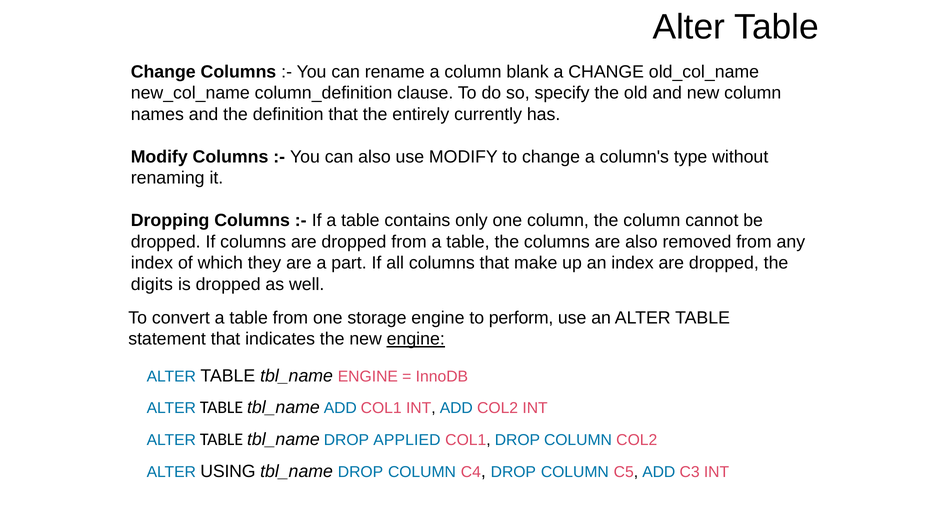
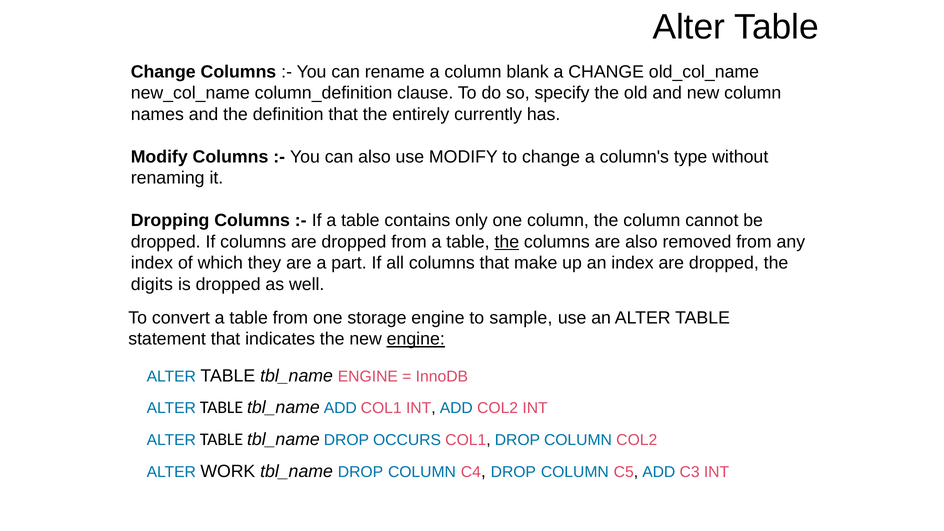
the underline: none -> present (507, 242)
perform: perform -> sample (521, 318)
APPLIED: APPLIED -> OCCURS (407, 440)
USING: USING -> WORK (228, 471)
